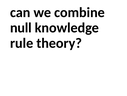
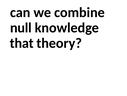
rule: rule -> that (22, 43)
